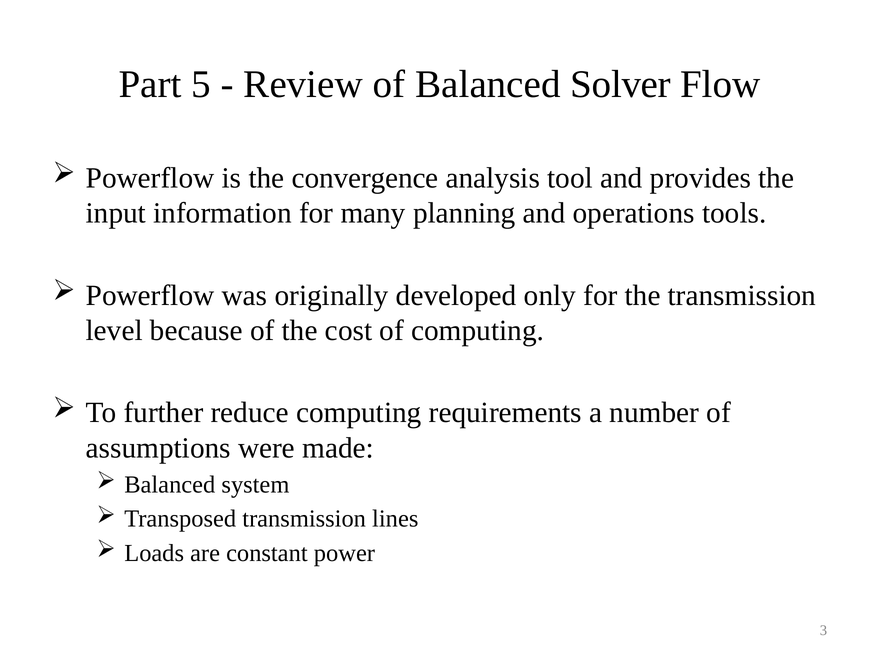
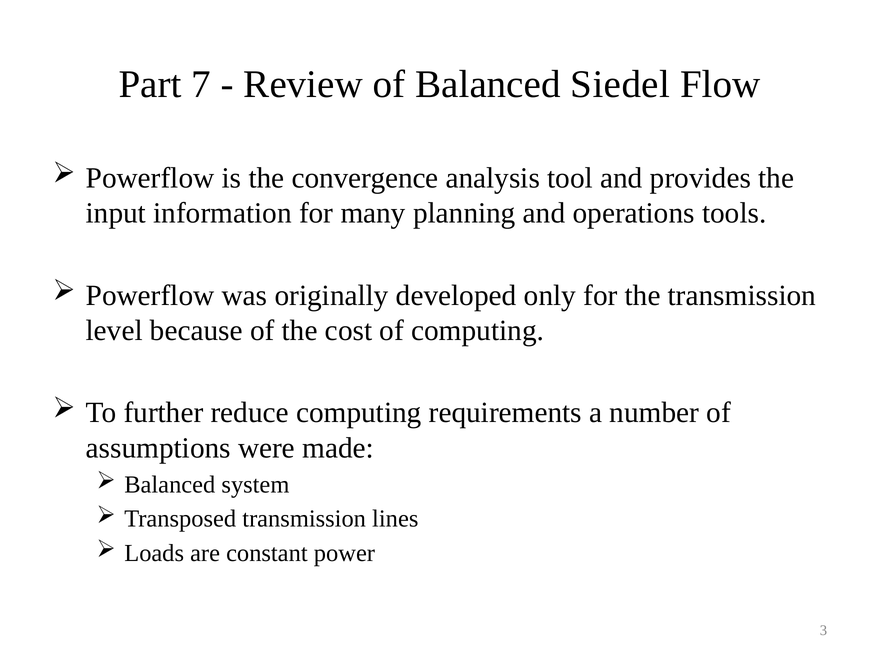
5: 5 -> 7 (201, 84)
Solver: Solver -> Siedel (620, 84)
